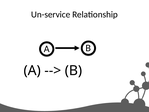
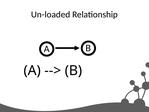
Un-service: Un-service -> Un-loaded (51, 14)
